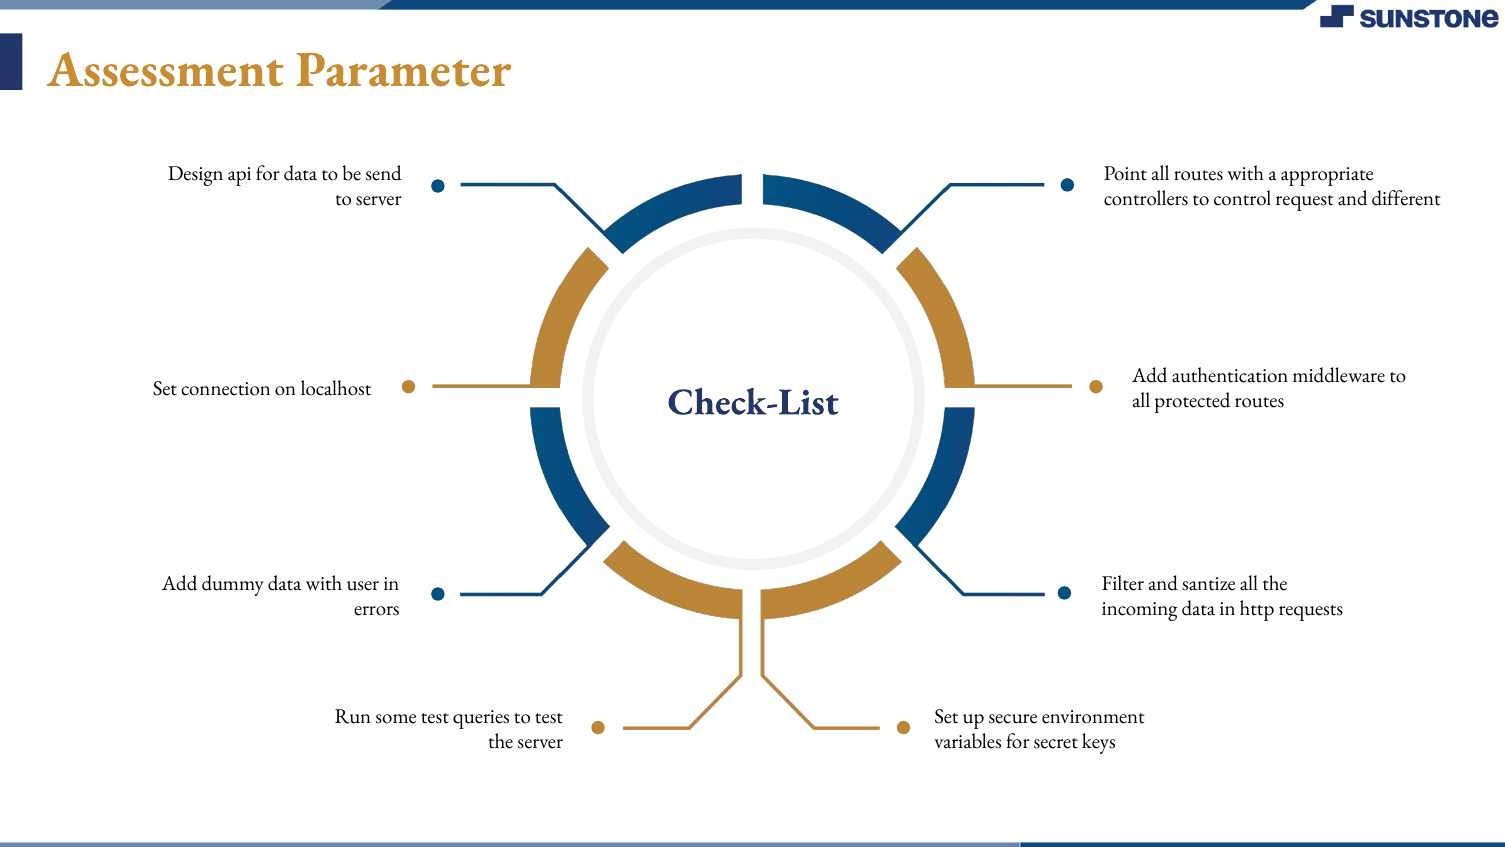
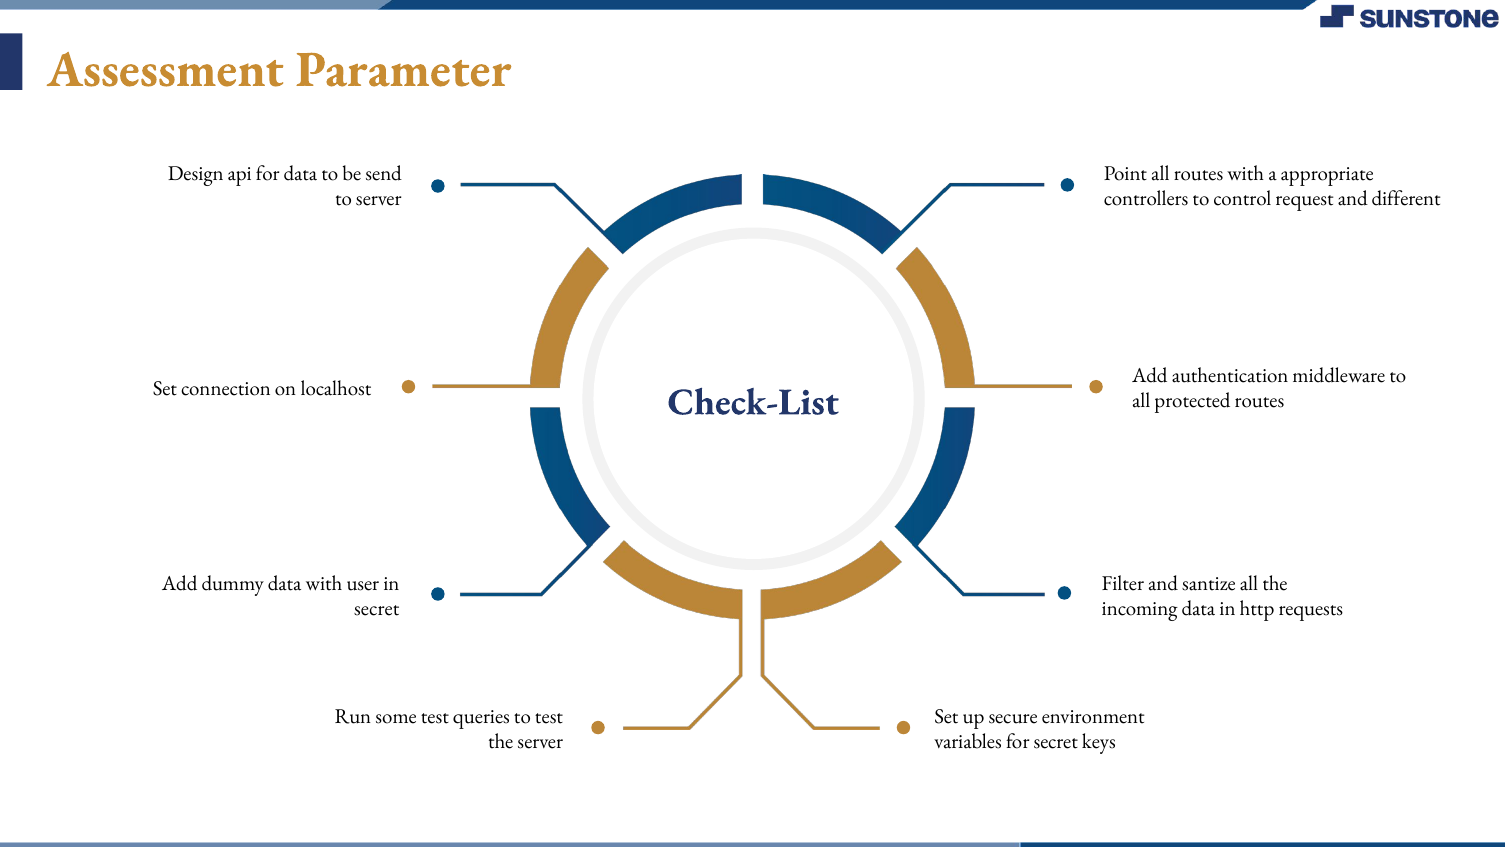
errors: errors -> secret (377, 608)
